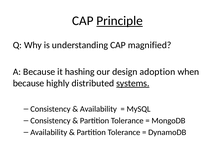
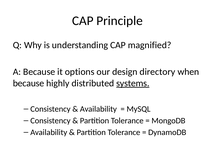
Principle underline: present -> none (120, 21)
hashing: hashing -> options (80, 72)
adoption: adoption -> directory (157, 72)
